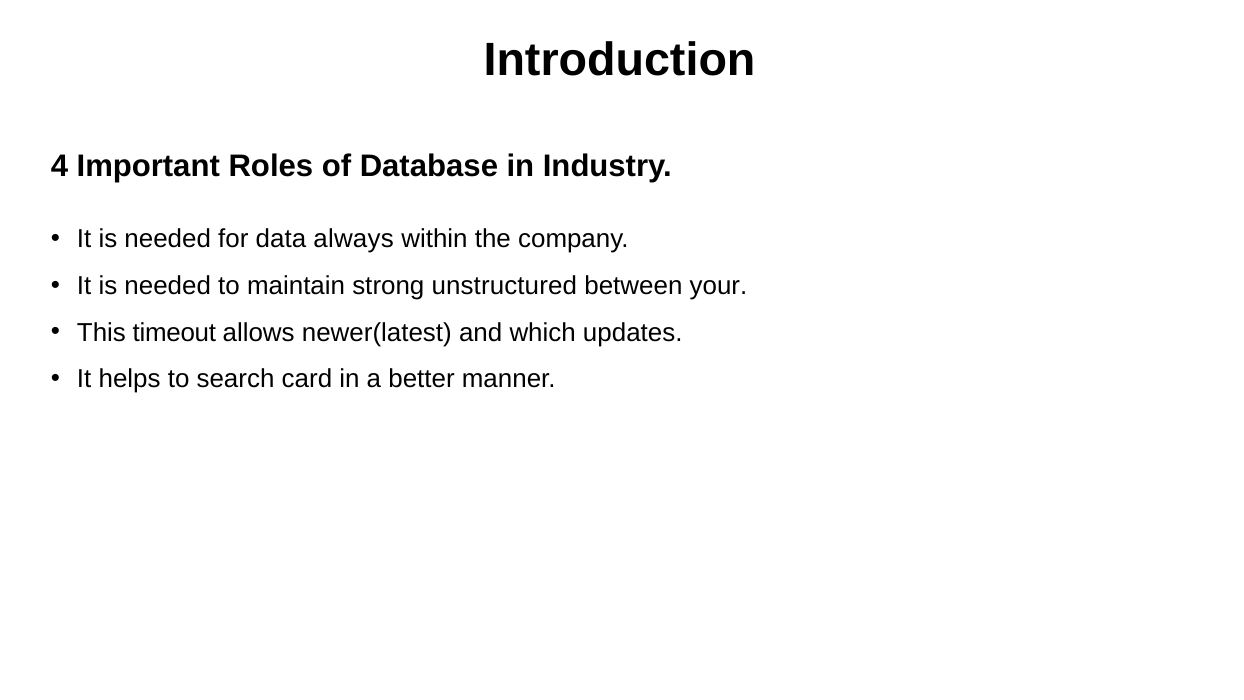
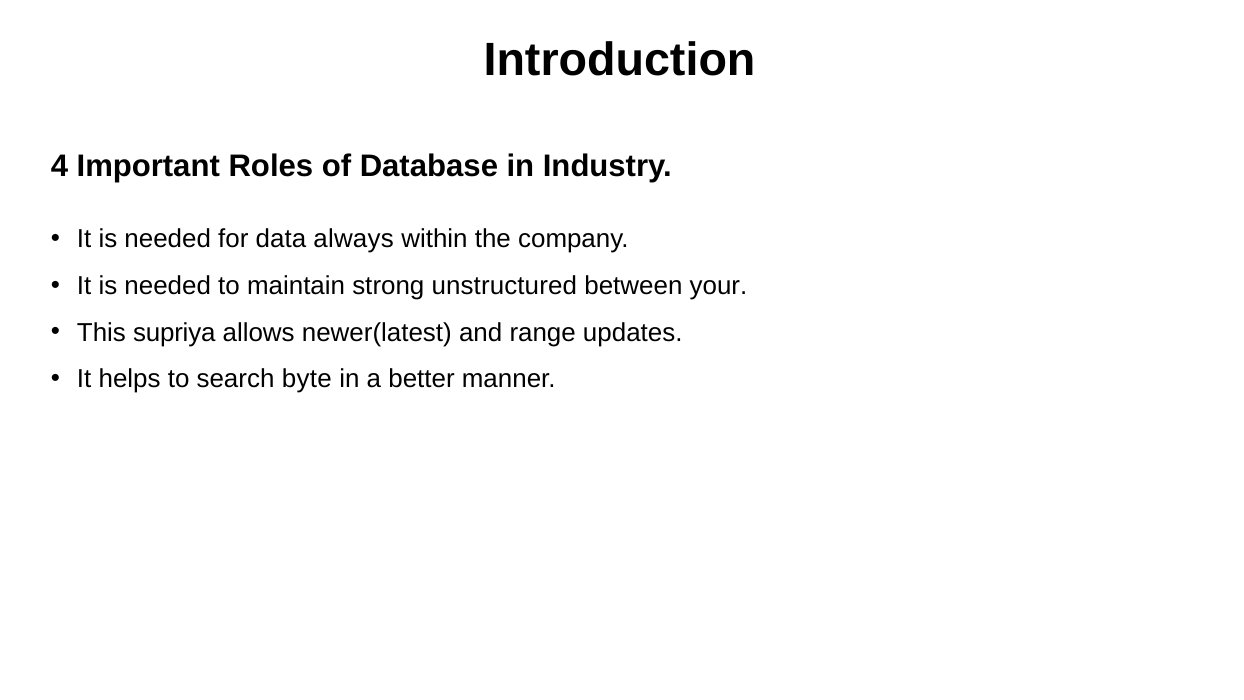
timeout: timeout -> supriya (174, 332)
which: which -> range (543, 332)
card: card -> byte (307, 379)
